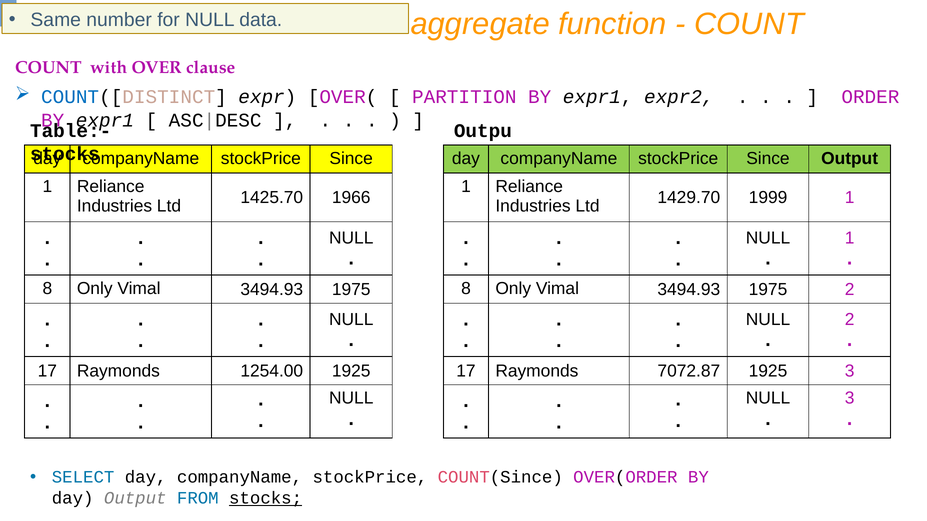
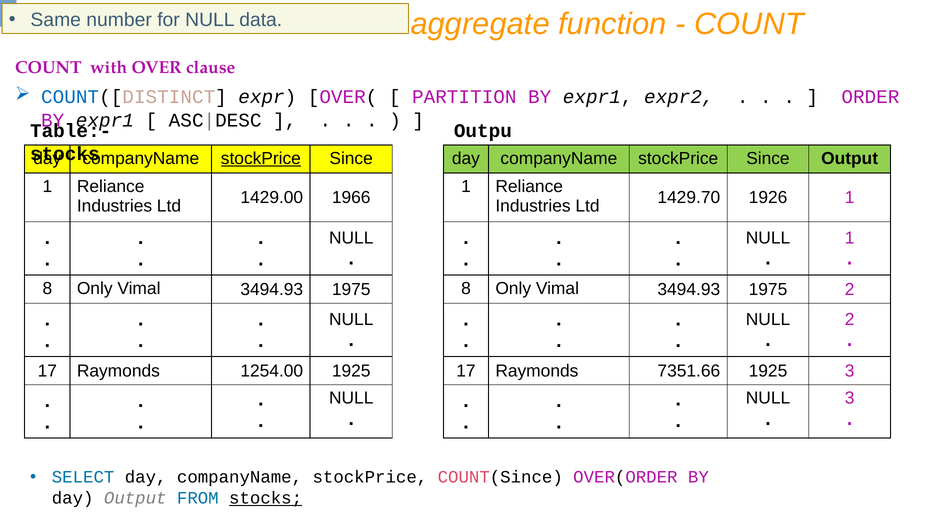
stockPrice underline: none -> present (261, 159)
1425.70: 1425.70 -> 1429.00 (272, 198)
1999: 1999 -> 1926 (768, 198)
7072.87: 7072.87 -> 7351.66 (689, 371)
